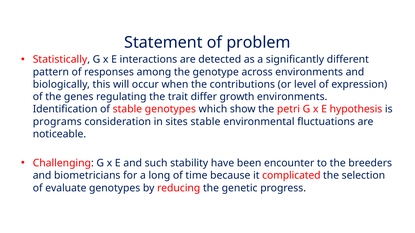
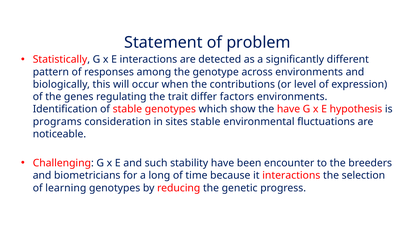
growth: growth -> factors (237, 97)
the petri: petri -> have (289, 109)
it complicated: complicated -> interactions (291, 176)
evaluate: evaluate -> learning (66, 188)
